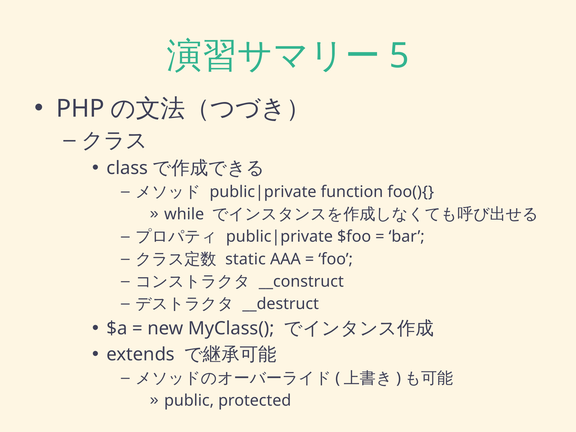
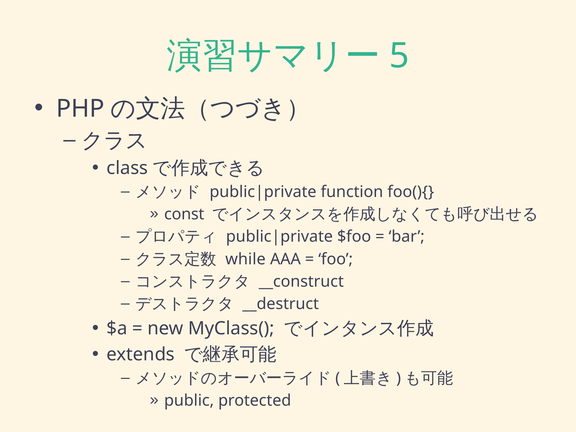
while: while -> const (184, 214)
static: static -> while (245, 259)
